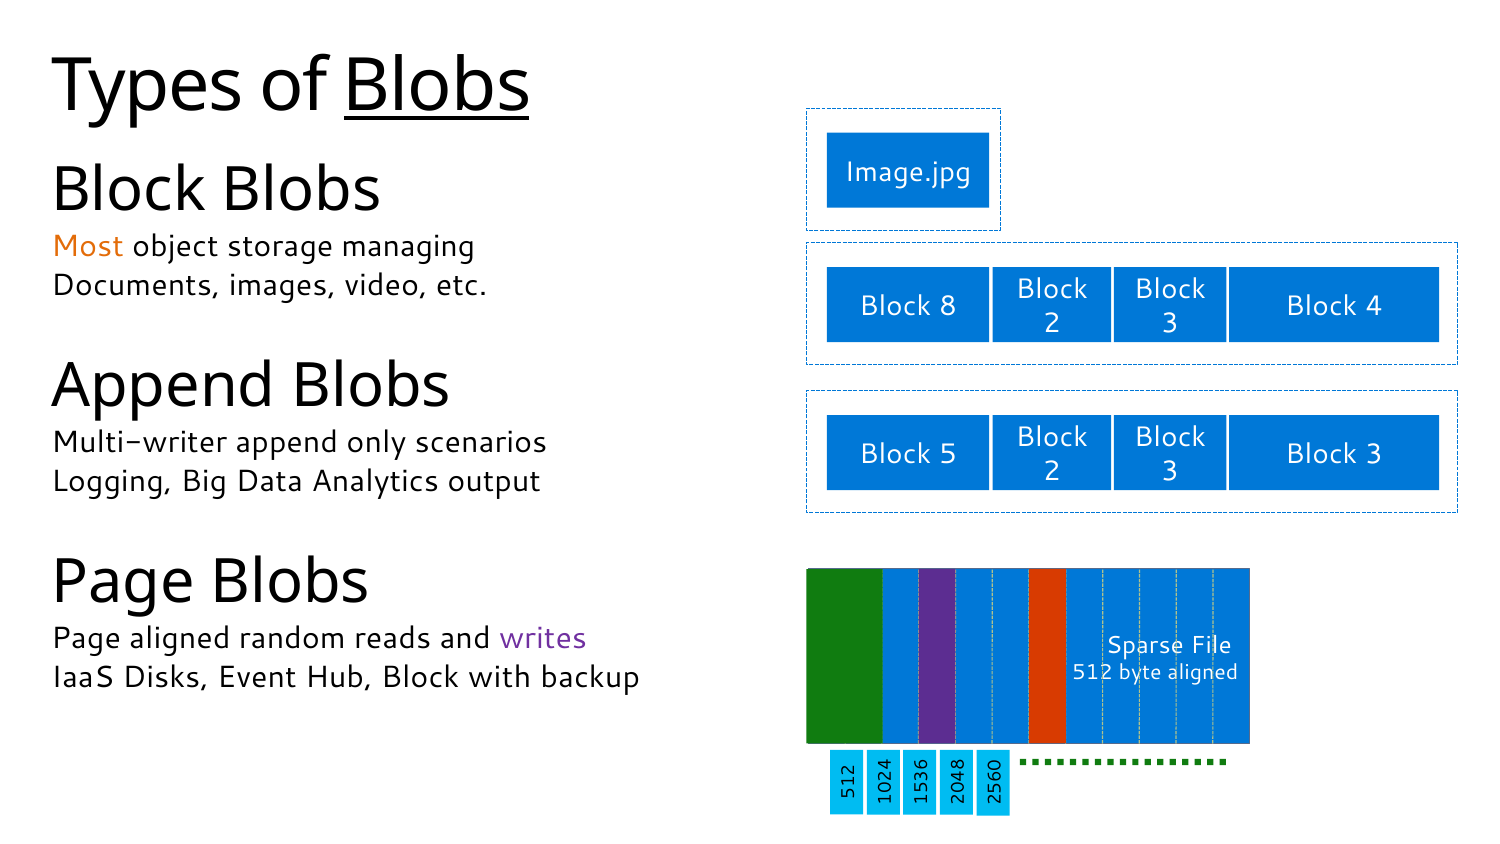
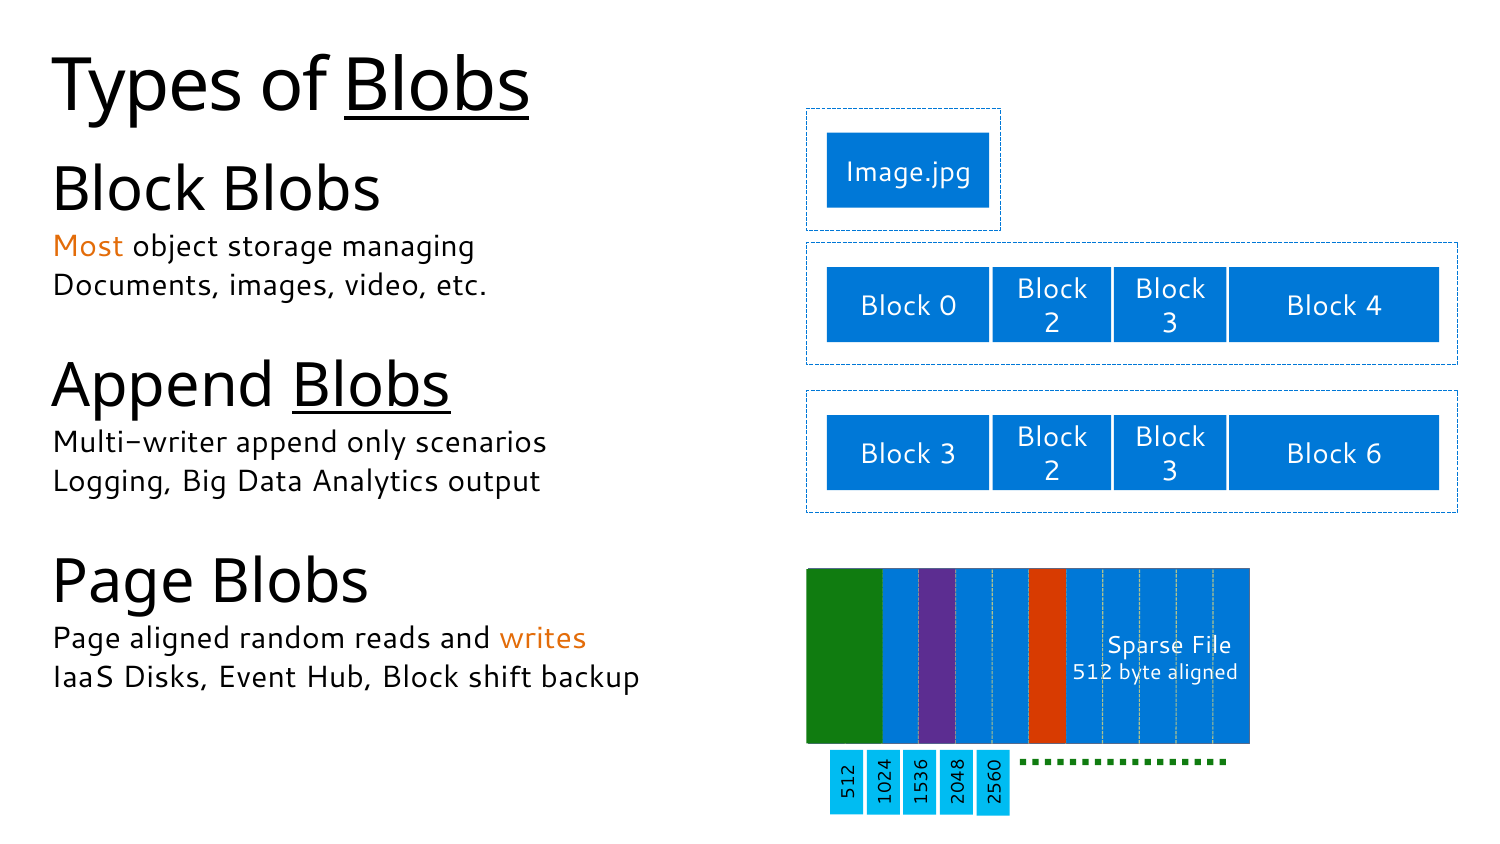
Block 8: 8 -> 0 (948, 306)
Blobs underline: none -> present (371, 386)
5: 5 -> 3 (948, 454)
3: 3 -> 6 (1374, 454)
writes colour: purple -> orange (543, 638)
with: with -> shift (500, 677)
